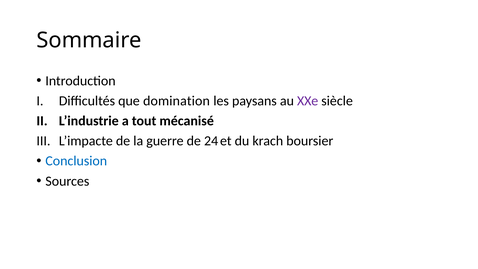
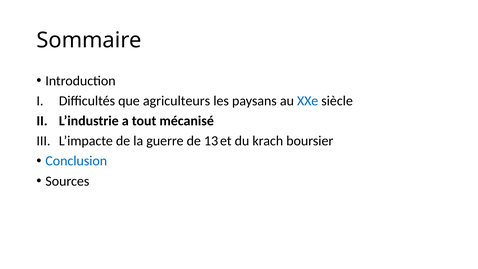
domination: domination -> agriculteurs (177, 101)
XXe colour: purple -> blue (308, 101)
24: 24 -> 13 (211, 141)
